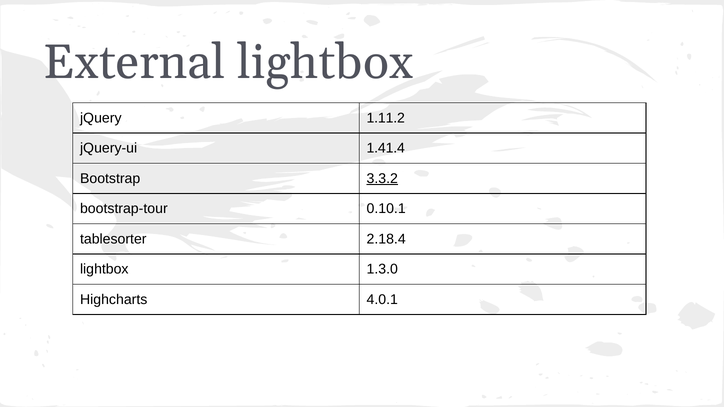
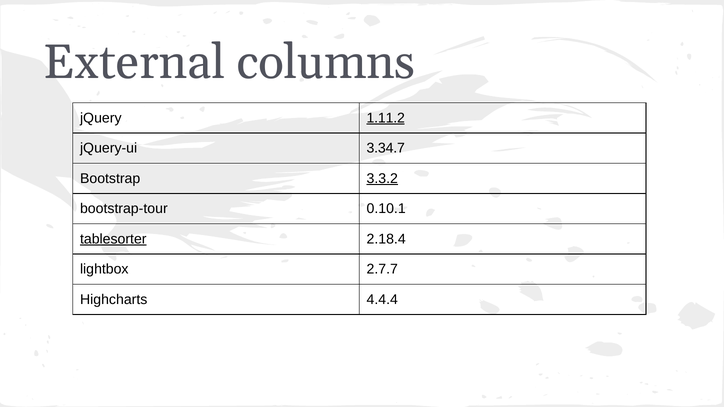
External lightbox: lightbox -> columns (326, 62)
1.11.2 underline: none -> present (386, 118)
1.41.4: 1.41.4 -> 3.34.7 (386, 148)
tablesorter underline: none -> present (113, 239)
1.3.0: 1.3.0 -> 2.7.7 (382, 269)
4.0.1: 4.0.1 -> 4.4.4 (382, 300)
